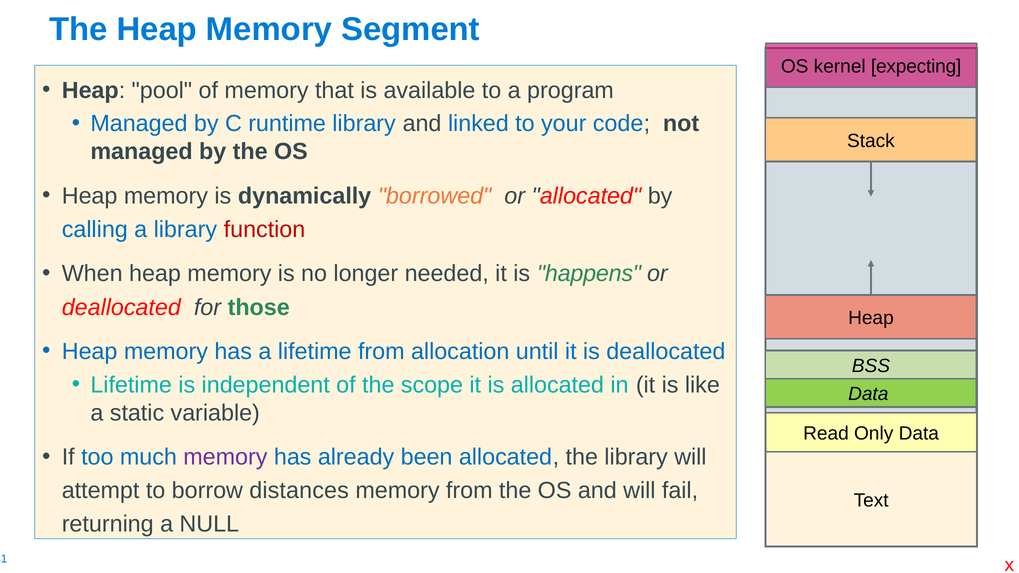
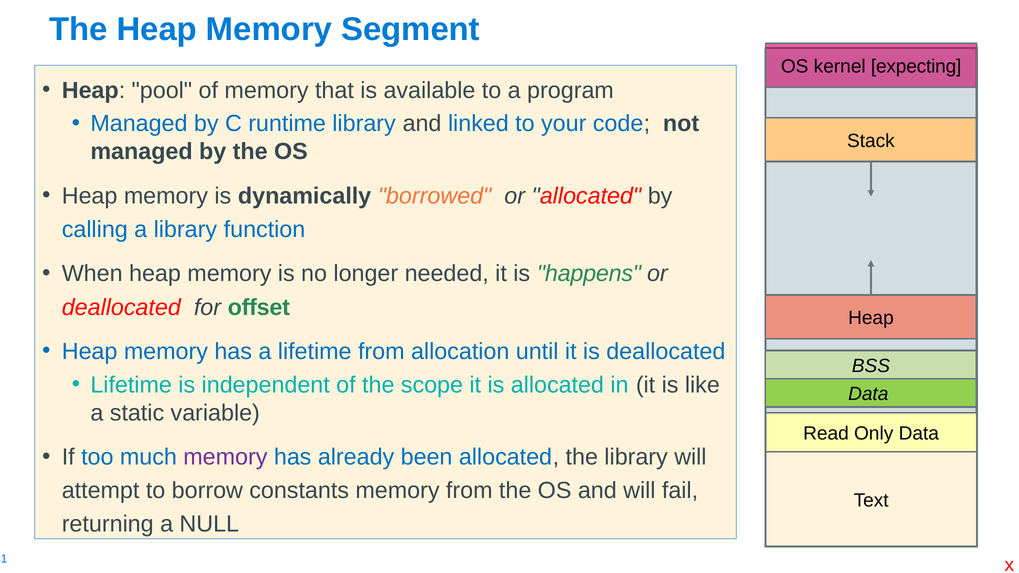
function colour: red -> blue (265, 230)
those: those -> offset (259, 307)
distances: distances -> constants (299, 491)
